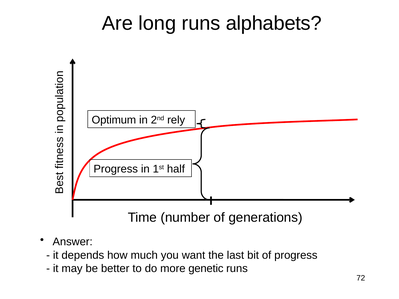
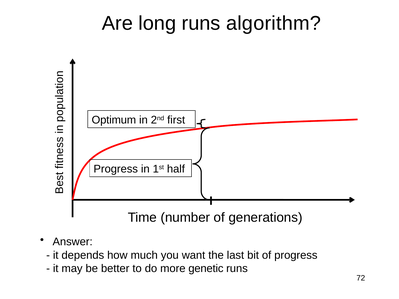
alphabets: alphabets -> algorithm (274, 23)
rely: rely -> first (176, 120)
